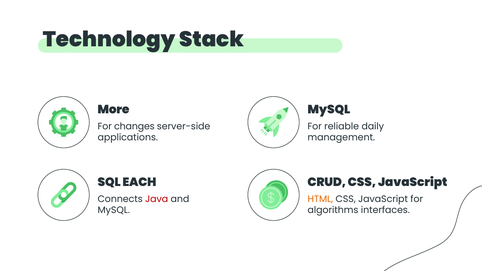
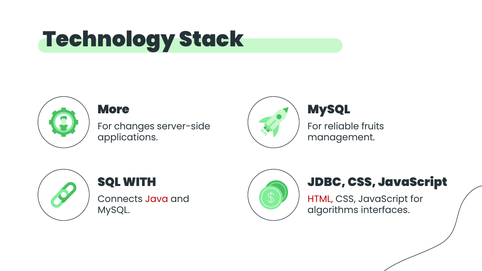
daily: daily -> fruits (373, 126)
EACH: EACH -> WITH (139, 182)
CRUD: CRUD -> JDBC (327, 182)
HTML colour: orange -> red (320, 199)
